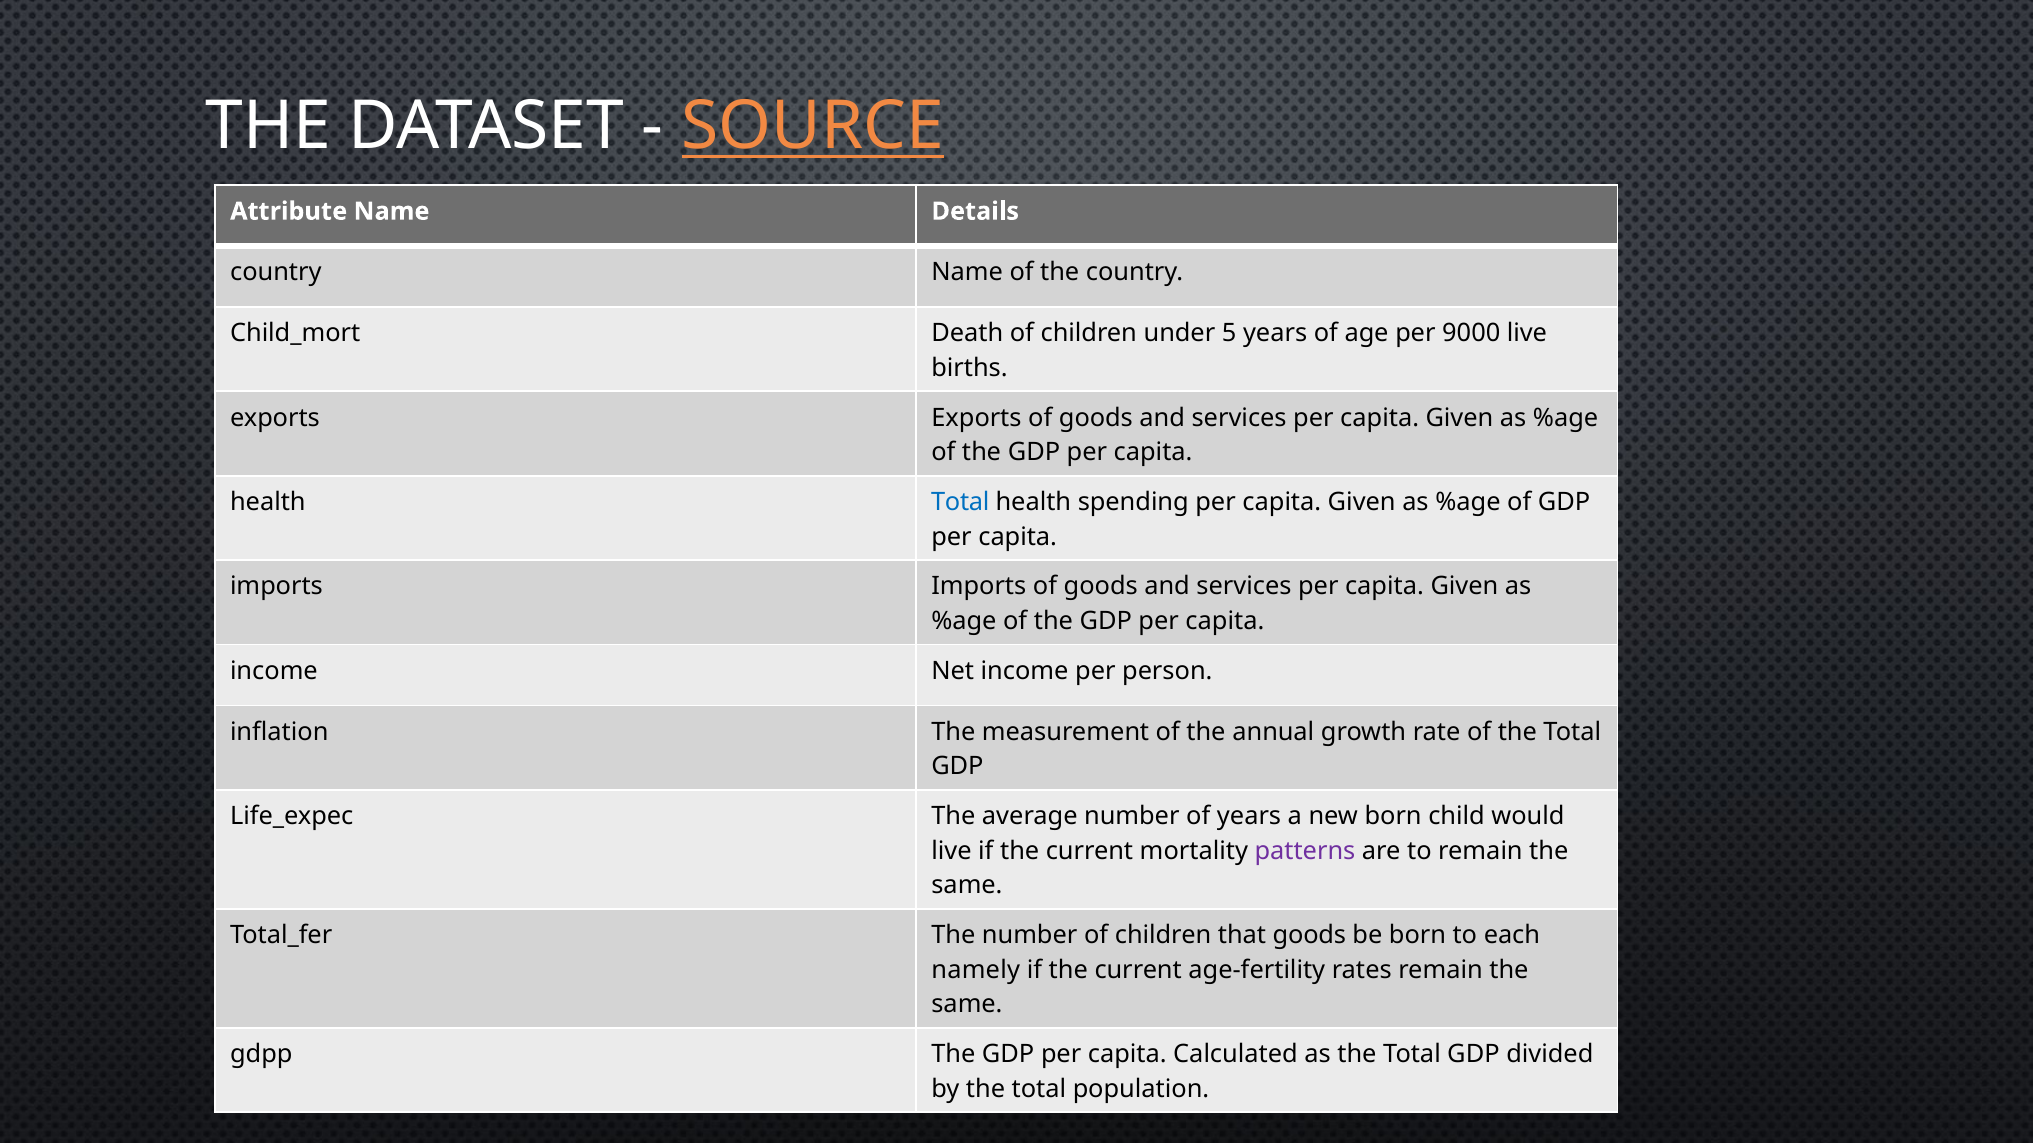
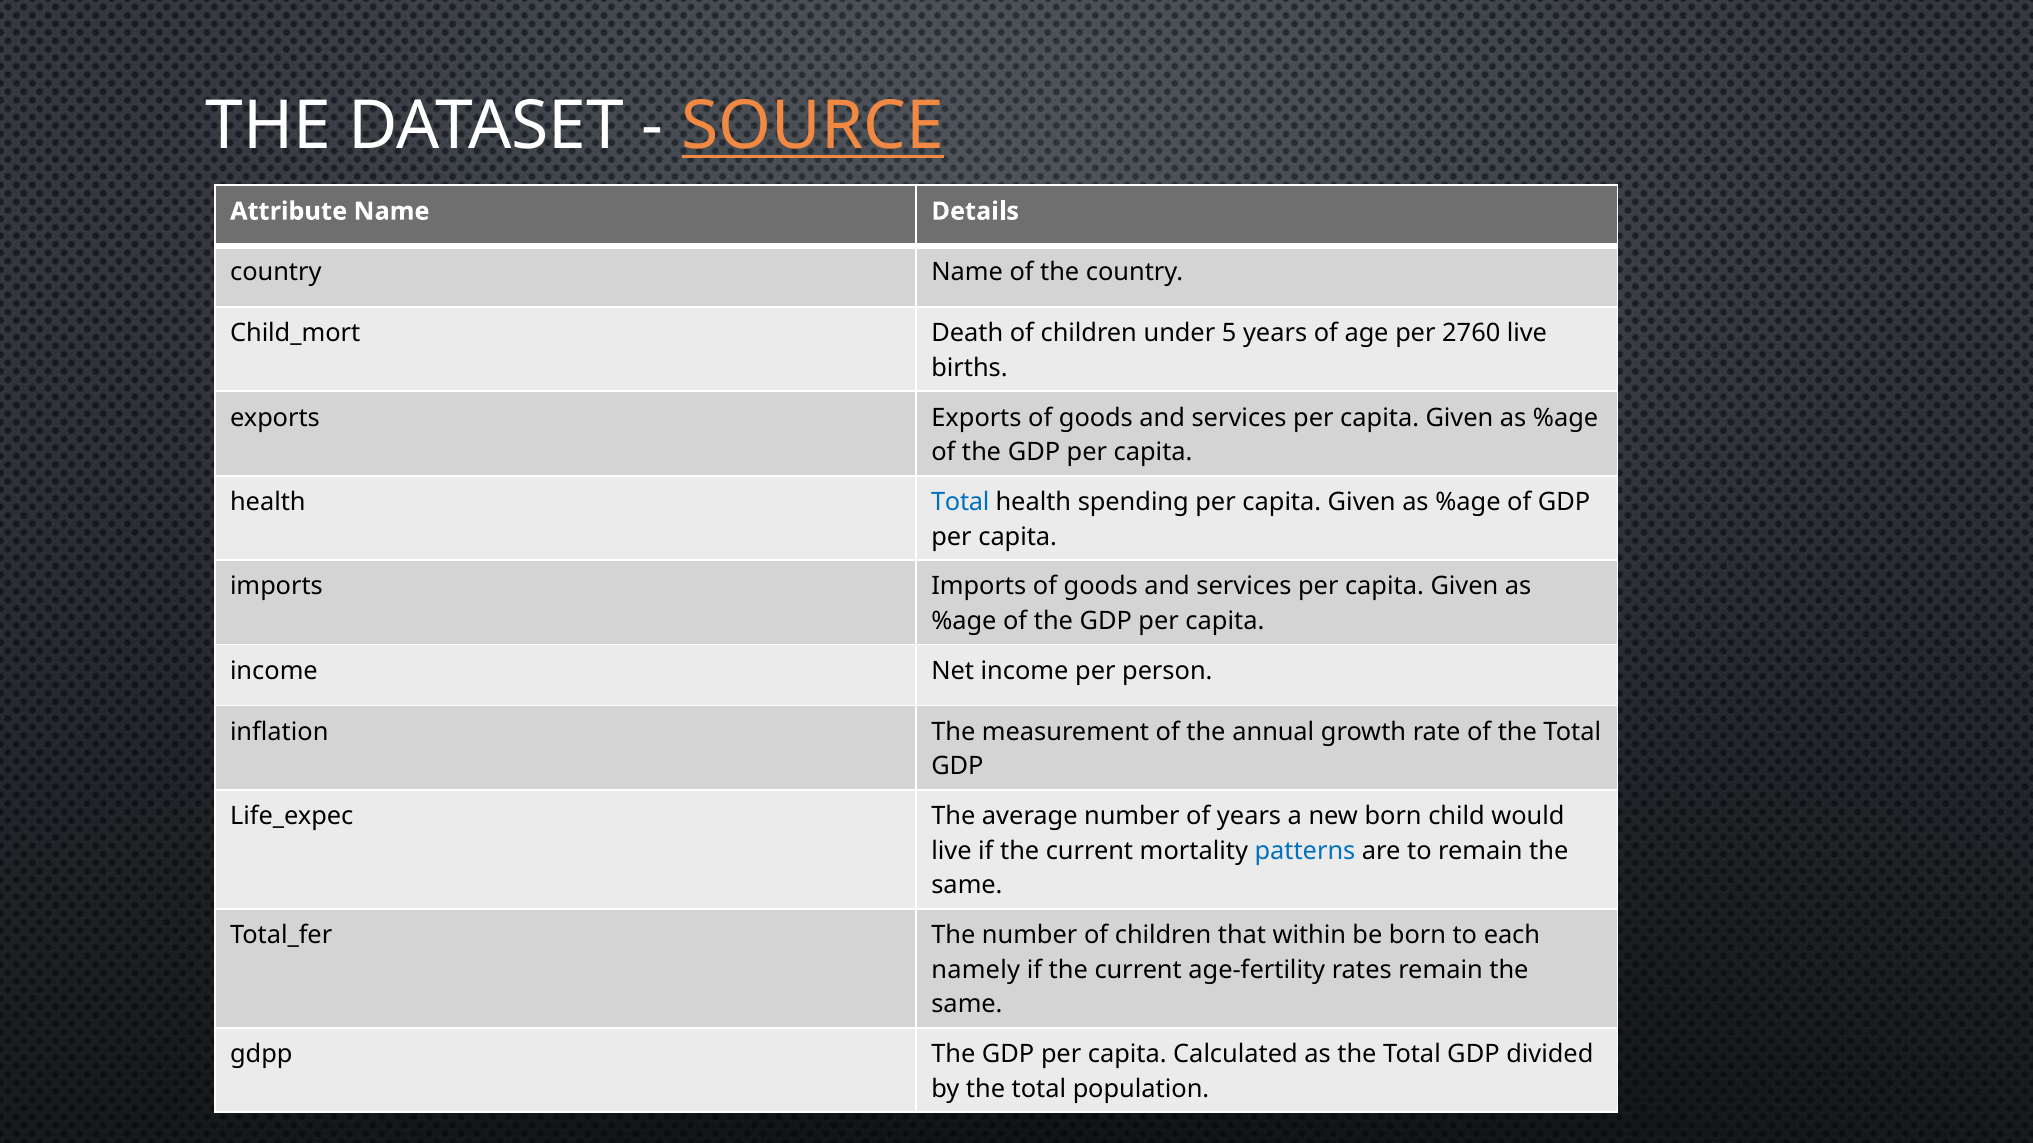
9000: 9000 -> 2760 (1471, 333)
patterns colour: purple -> blue (1305, 851)
that goods: goods -> within (1309, 936)
